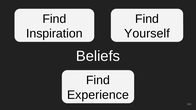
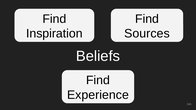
Yourself: Yourself -> Sources (147, 34)
